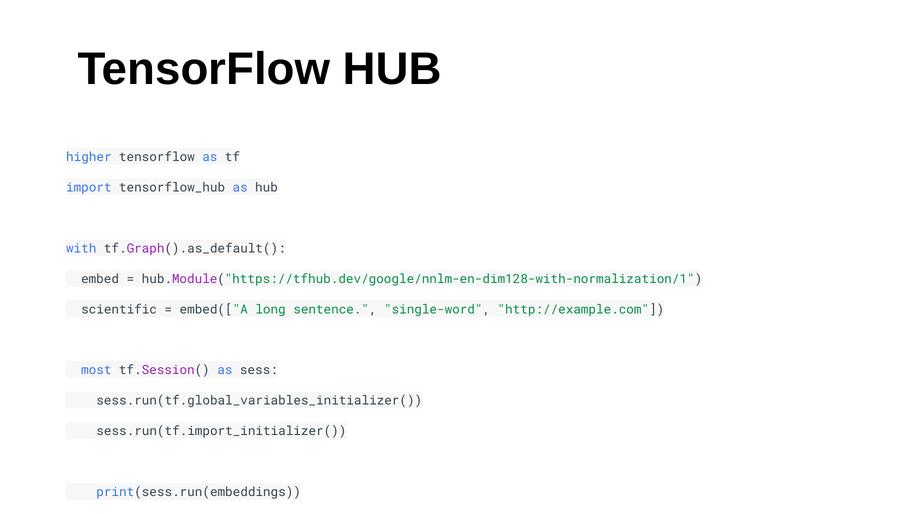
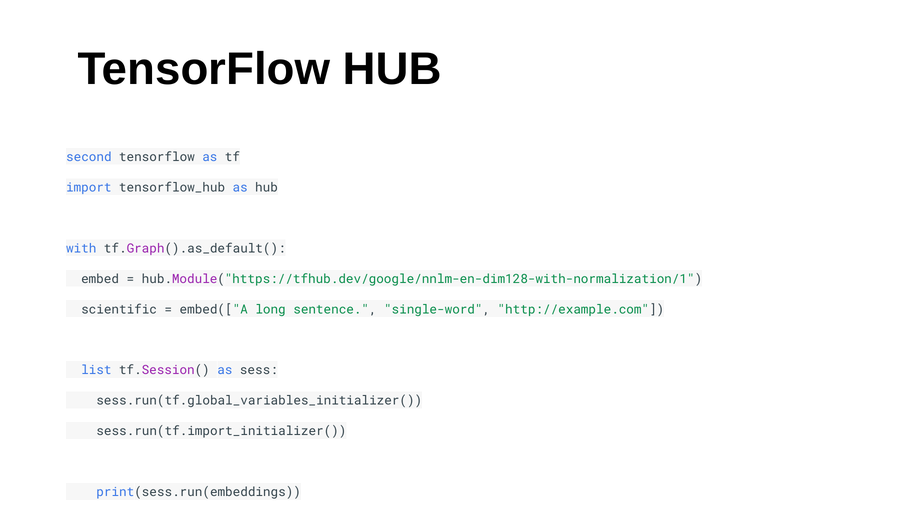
higher: higher -> second (89, 157)
most: most -> list (96, 370)
